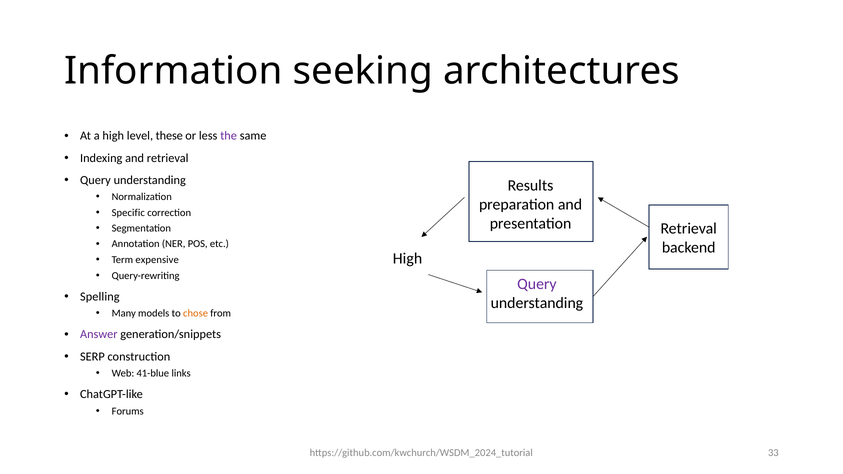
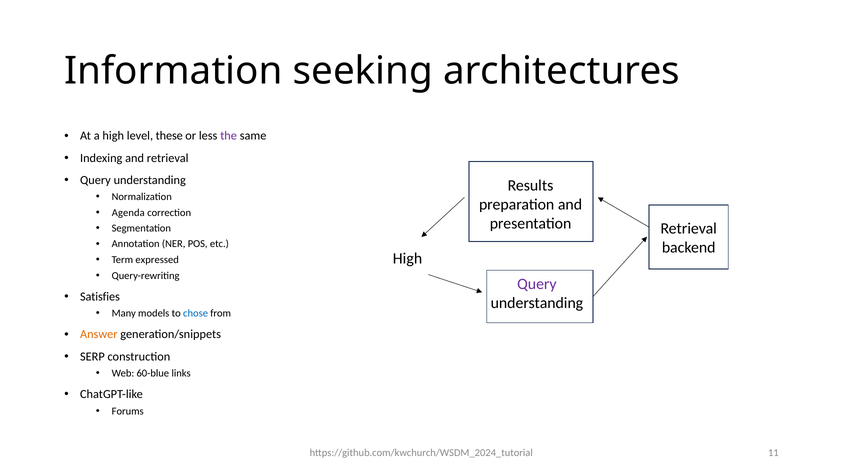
Specific: Specific -> Agenda (128, 213)
expensive: expensive -> expressed (157, 260)
Spelling: Spelling -> Satisfies (100, 297)
chose colour: orange -> blue (196, 313)
Answer colour: purple -> orange (99, 335)
41-blue: 41-blue -> 60-blue (153, 373)
33: 33 -> 11 (773, 453)
